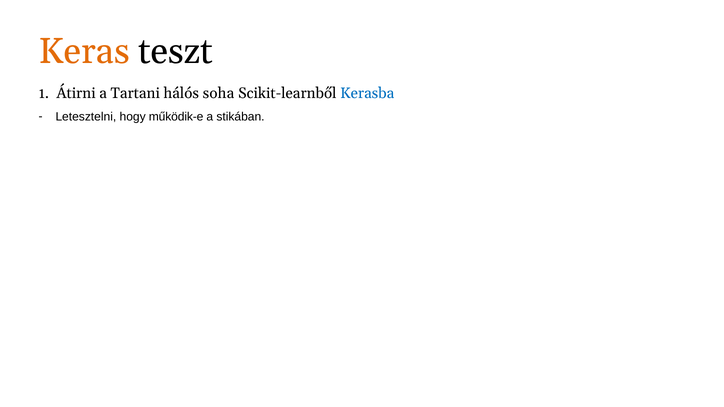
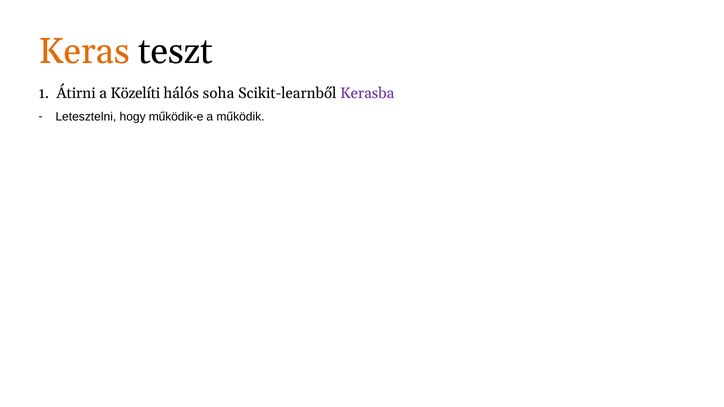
Tartani: Tartani -> Közelíti (135, 93)
Kerasba colour: blue -> purple (367, 93)
stikában: stikában -> működik (241, 117)
